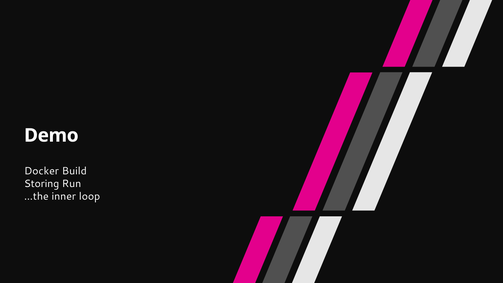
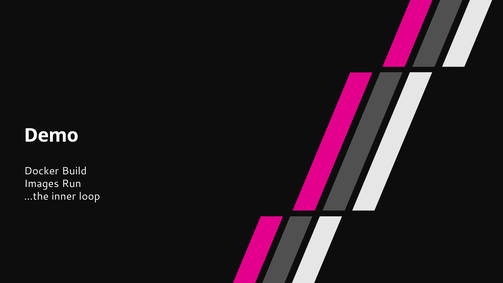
Storing: Storing -> Images (42, 184)
